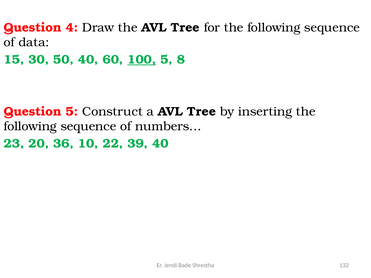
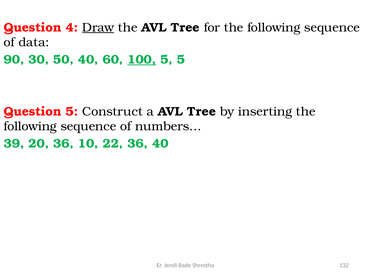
Draw underline: none -> present (98, 27)
15: 15 -> 90 (14, 60)
5 8: 8 -> 5 (181, 60)
23: 23 -> 39 (14, 144)
22 39: 39 -> 36 (138, 144)
